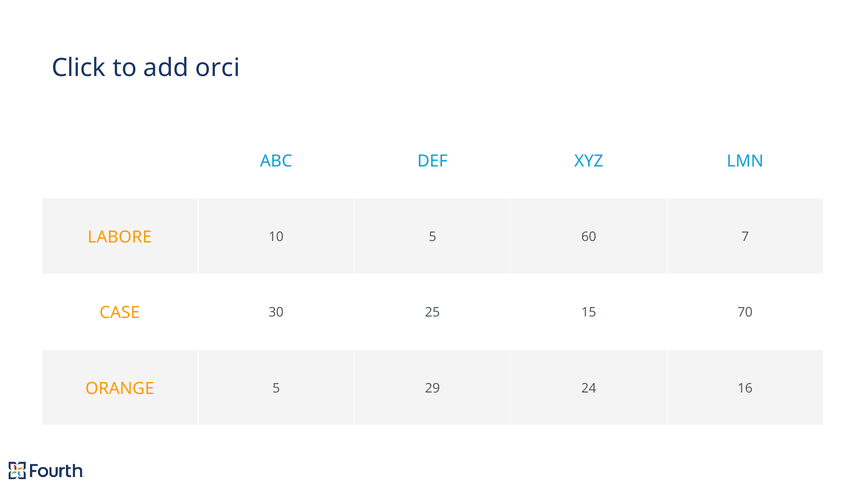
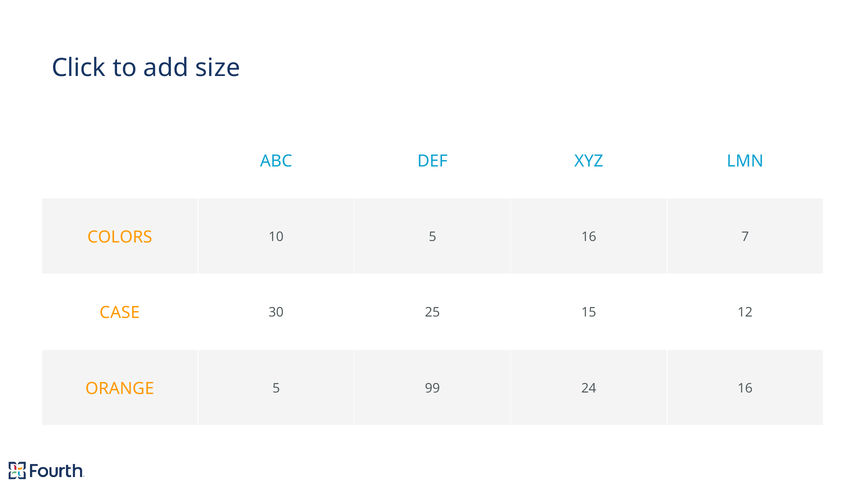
orci: orci -> size (218, 68)
LABORE: LABORE -> COLORS (120, 237)
5 60: 60 -> 16 (589, 237)
70: 70 -> 12 (745, 313)
29: 29 -> 99 (432, 389)
